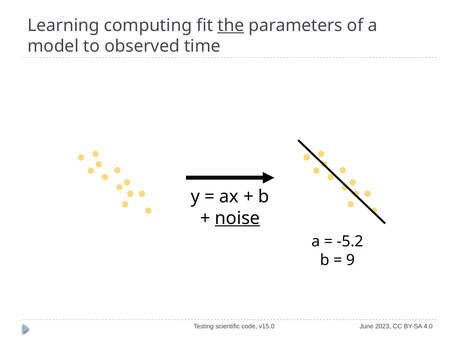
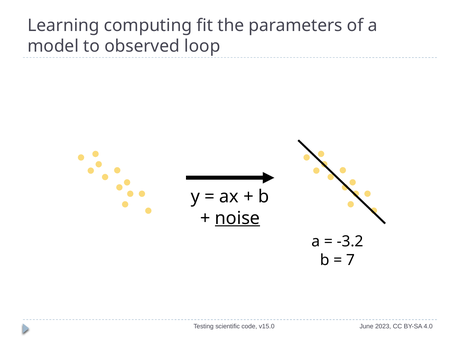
the underline: present -> none (231, 25)
time: time -> loop (202, 46)
-5.2: -5.2 -> -3.2 (350, 242)
9: 9 -> 7 (350, 260)
